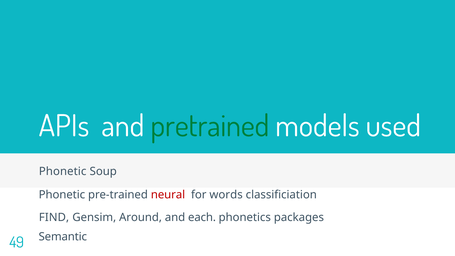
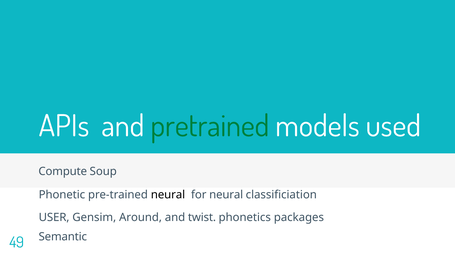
Phonetic: Phonetic -> Compute (63, 171)
neural colour: red -> black (168, 195)
for words: words -> neural (226, 195)
FIND: FIND -> USER (54, 217)
each: each -> twist (202, 217)
